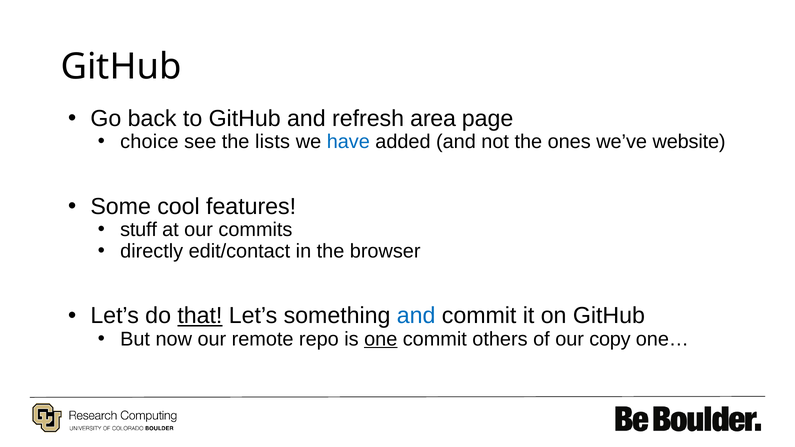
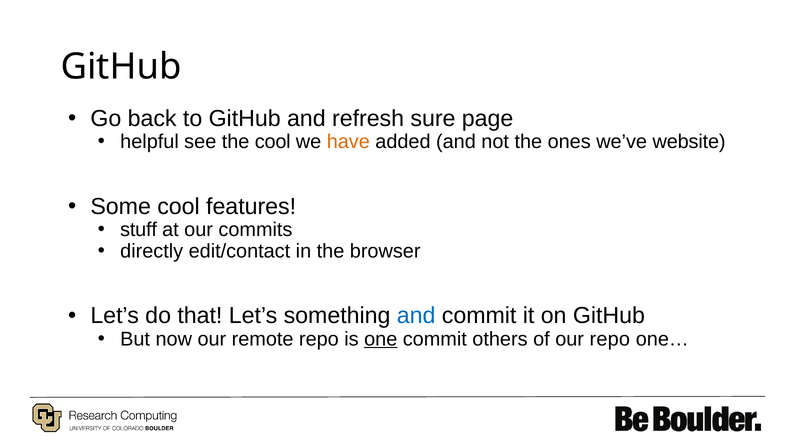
area: area -> sure (433, 118)
choice: choice -> helpful (150, 142)
the lists: lists -> cool (273, 142)
have colour: blue -> orange (348, 142)
that underline: present -> none (200, 316)
our copy: copy -> repo (610, 339)
